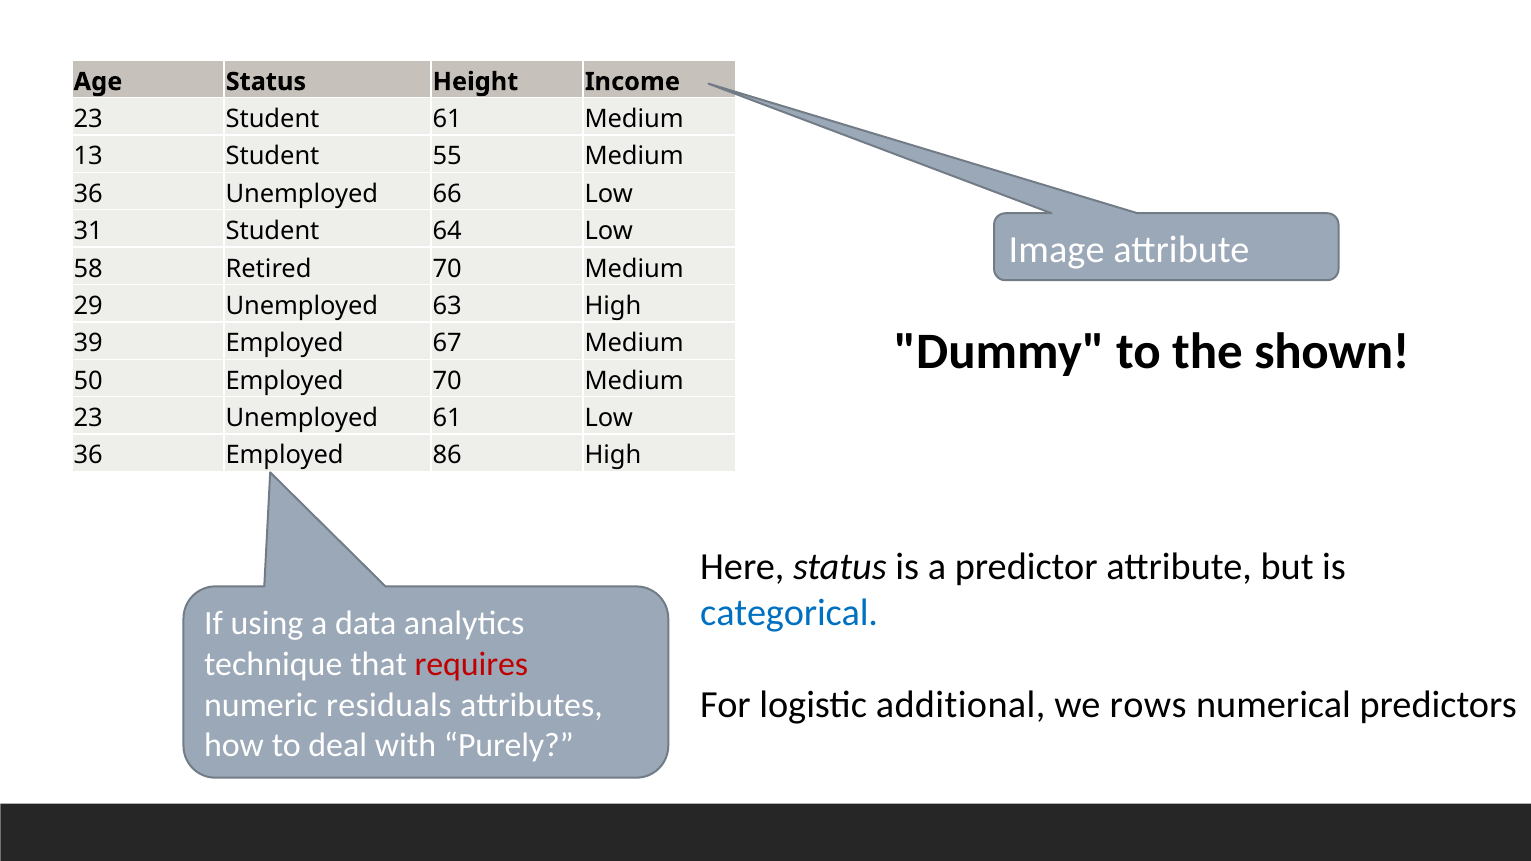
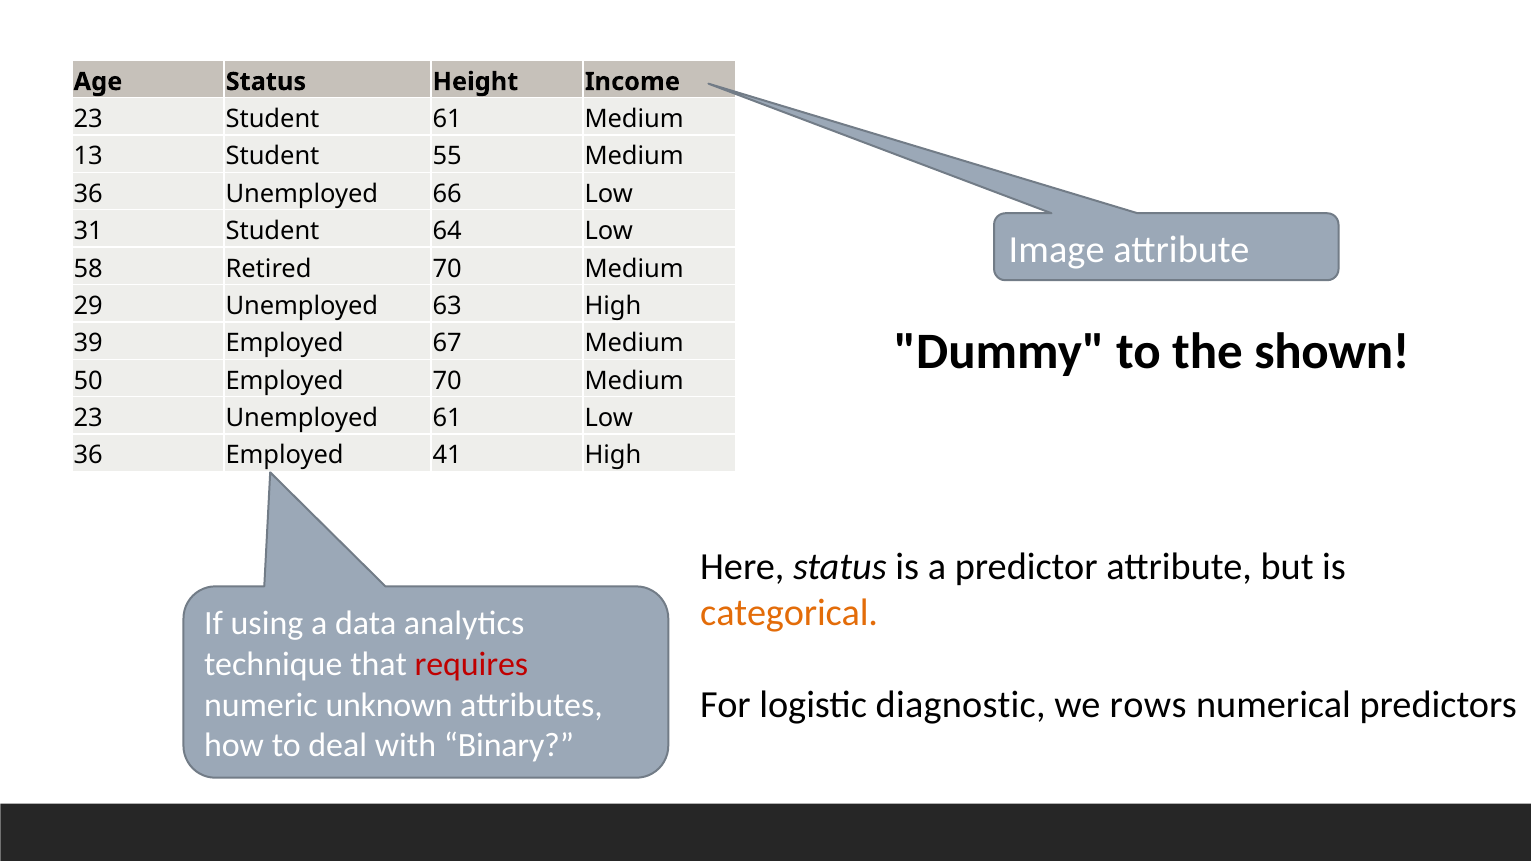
86: 86 -> 41 (447, 456)
categorical colour: blue -> orange (789, 613)
additional: additional -> diagnostic (961, 705)
residuals: residuals -> unknown (389, 705)
Purely: Purely -> Binary (509, 746)
